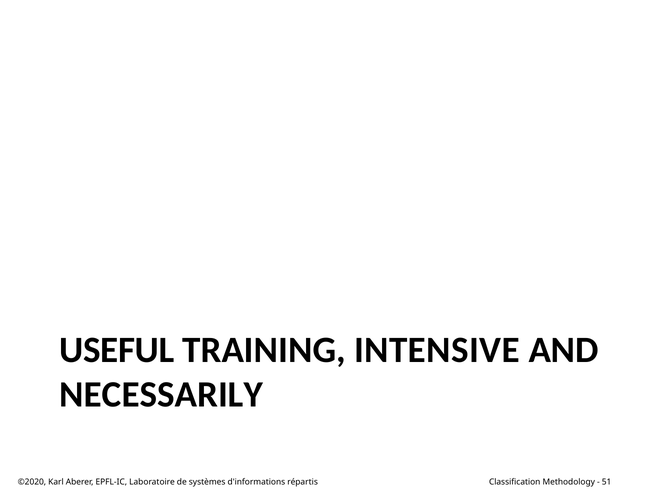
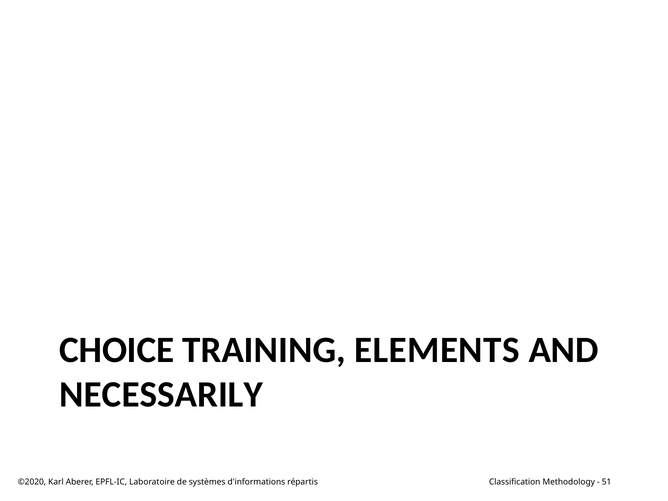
USEFUL: USEFUL -> CHOICE (117, 350)
INTENSIVE: INTENSIVE -> ELEMENTS (437, 350)
